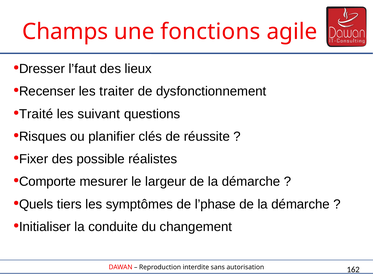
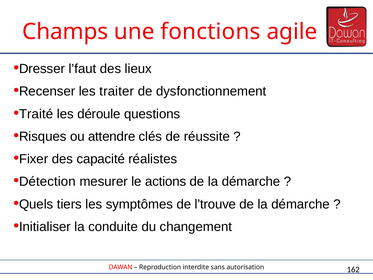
suivant: suivant -> déroule (99, 114)
planifier: planifier -> attendre (112, 136)
possible: possible -> capacité (101, 159)
Comporte: Comporte -> Détection (47, 181)
largeur: largeur -> actions (166, 181)
l’phase: l’phase -> l’trouve (215, 204)
